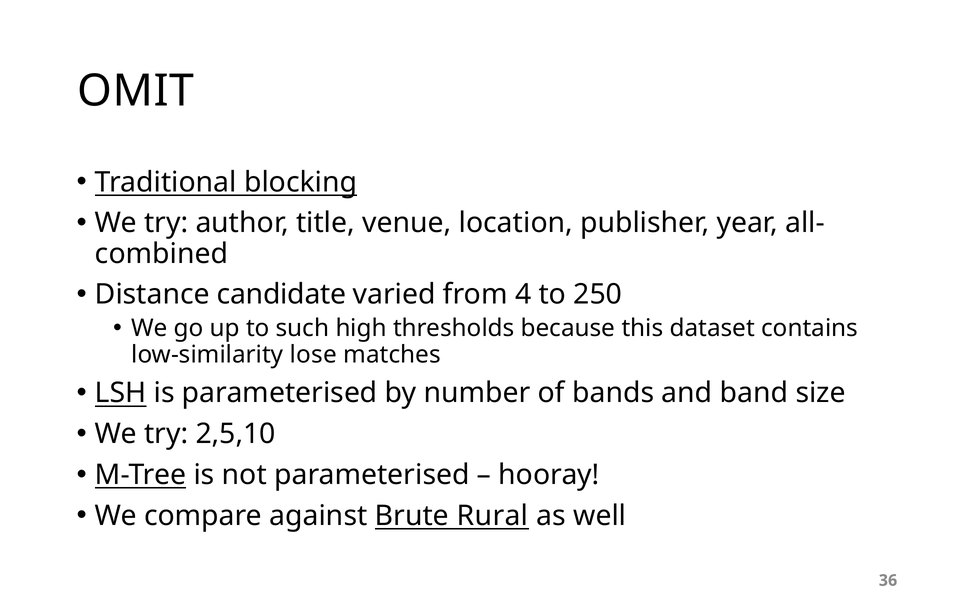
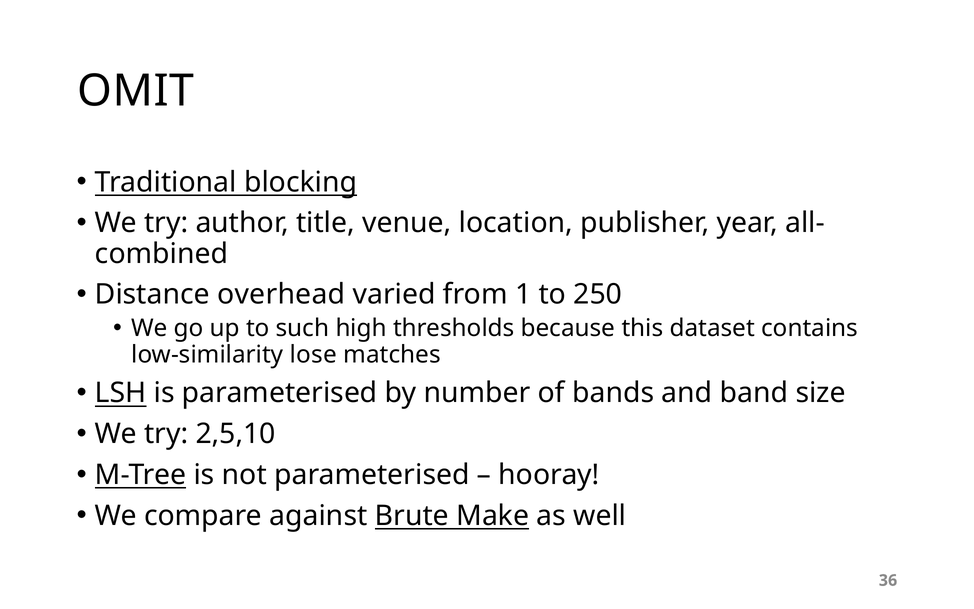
candidate: candidate -> overhead (281, 294)
4: 4 -> 1 (523, 294)
Rural: Rural -> Make (493, 515)
